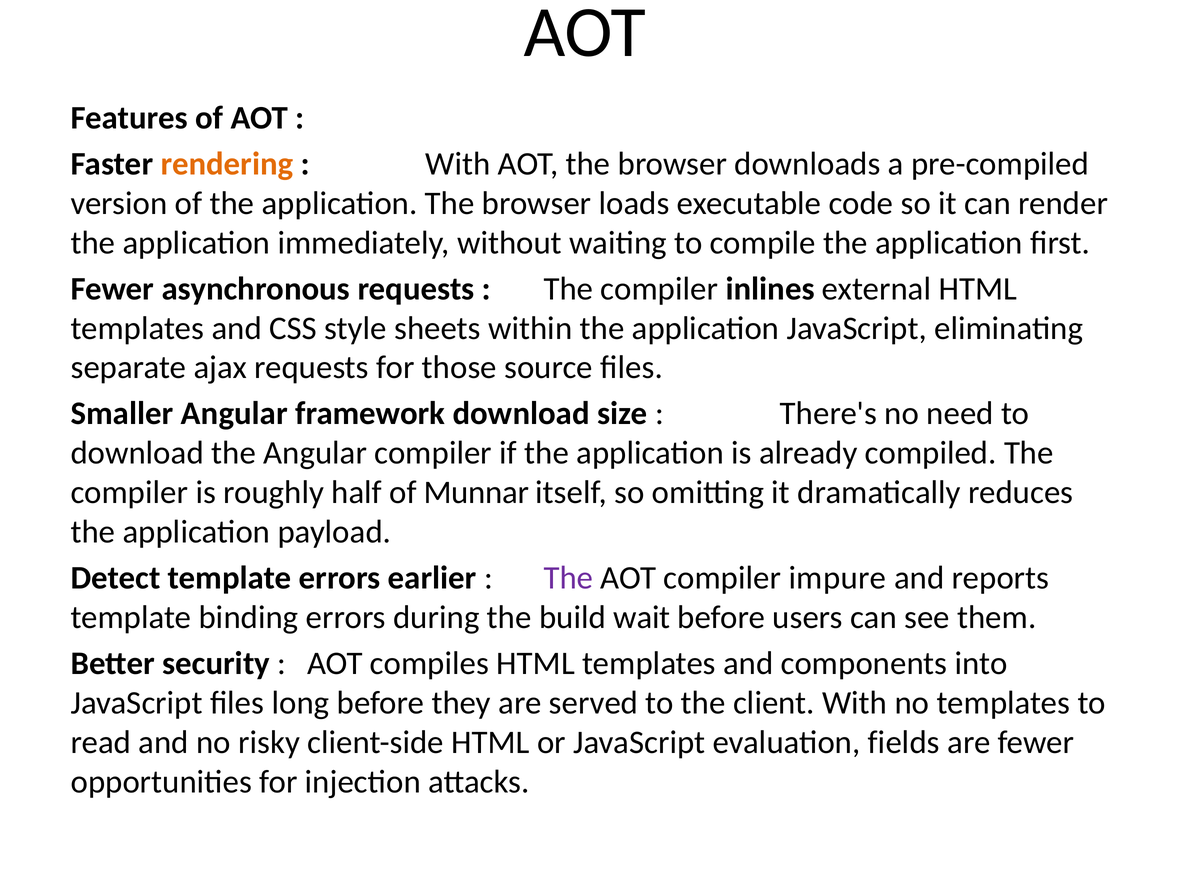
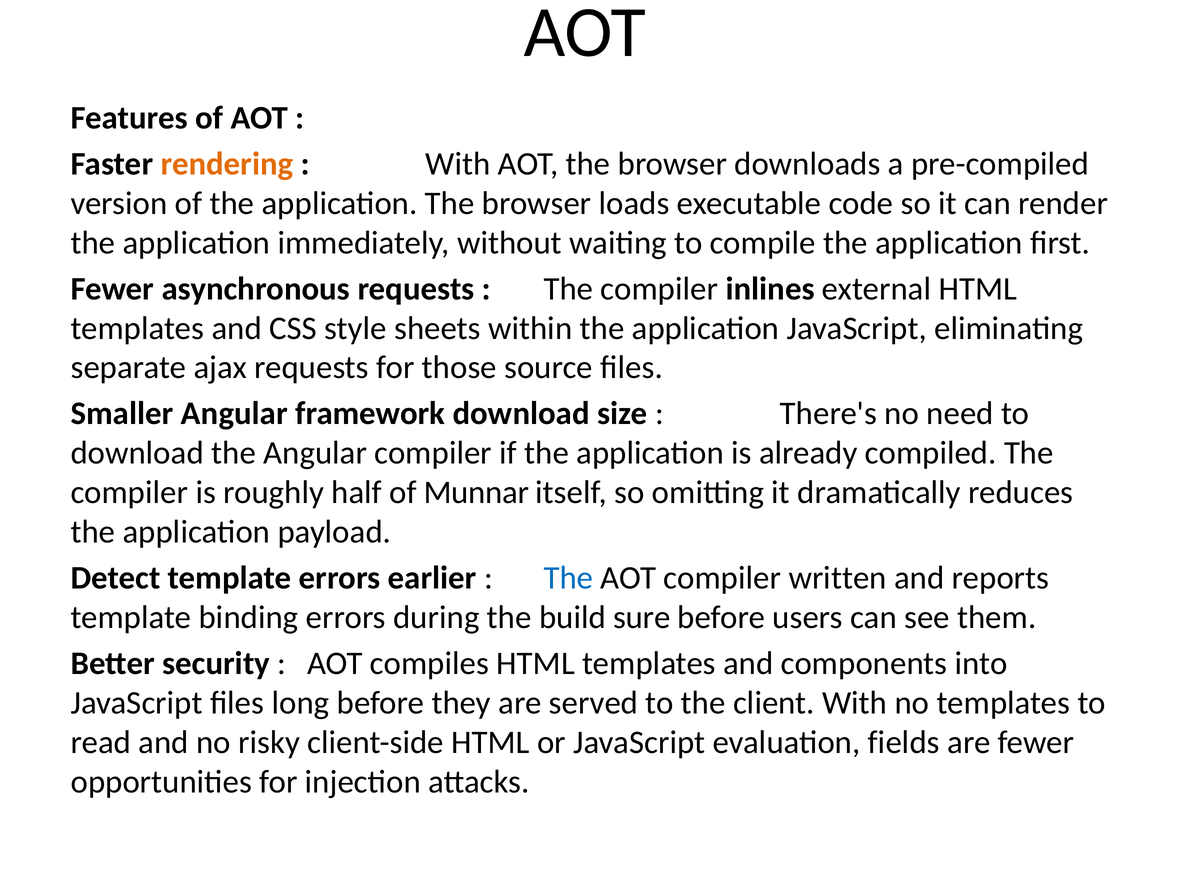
The colour: purple -> blue (568, 578)
impure: impure -> written (838, 578)
wait: wait -> sure (642, 617)
